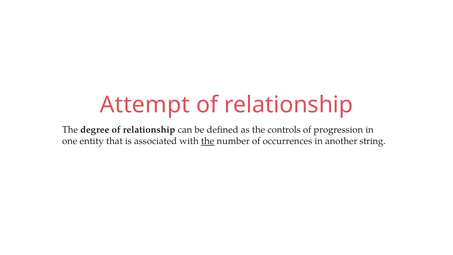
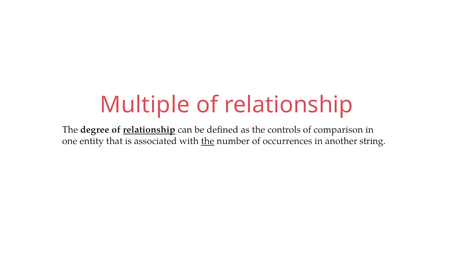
Attempt: Attempt -> Multiple (145, 105)
relationship underline: none -> present (149, 130)
progression: progression -> comparison (338, 130)
